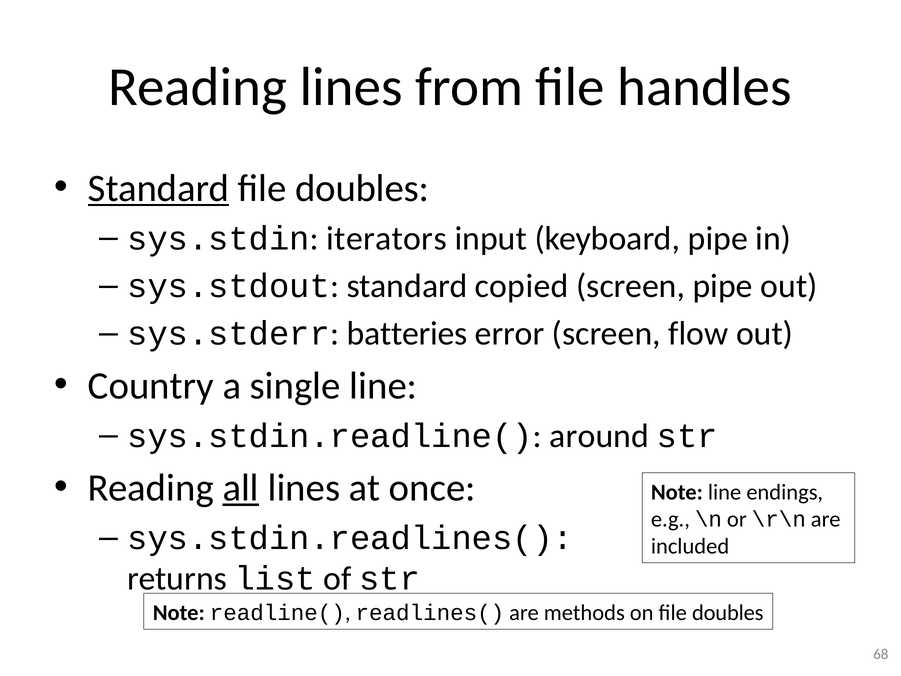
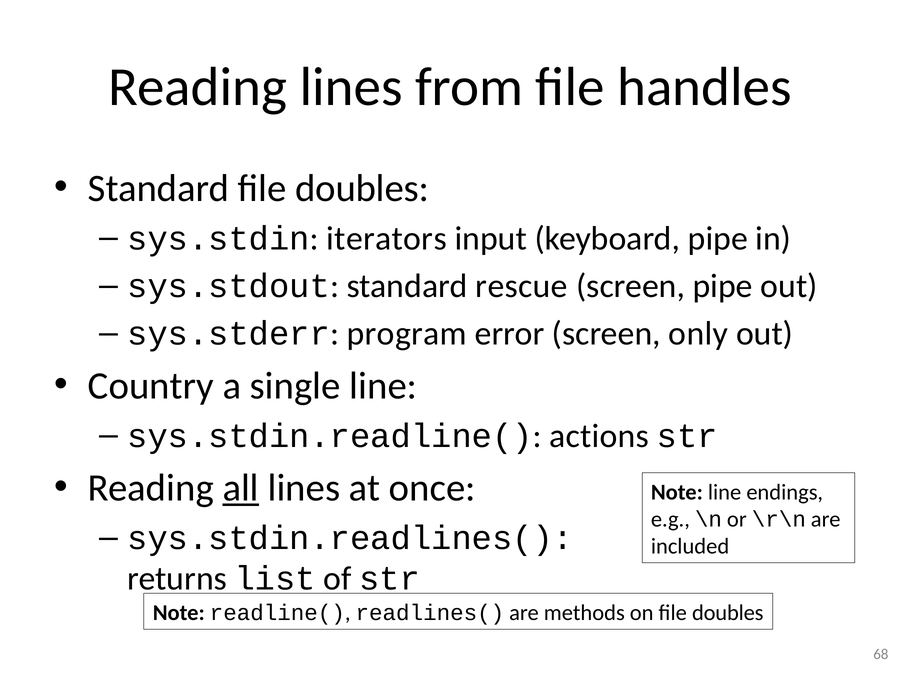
Standard underline: present -> none (159, 188)
copied: copied -> rescue (522, 286)
batteries: batteries -> program (407, 334)
flow: flow -> only (698, 334)
around: around -> actions (599, 436)
